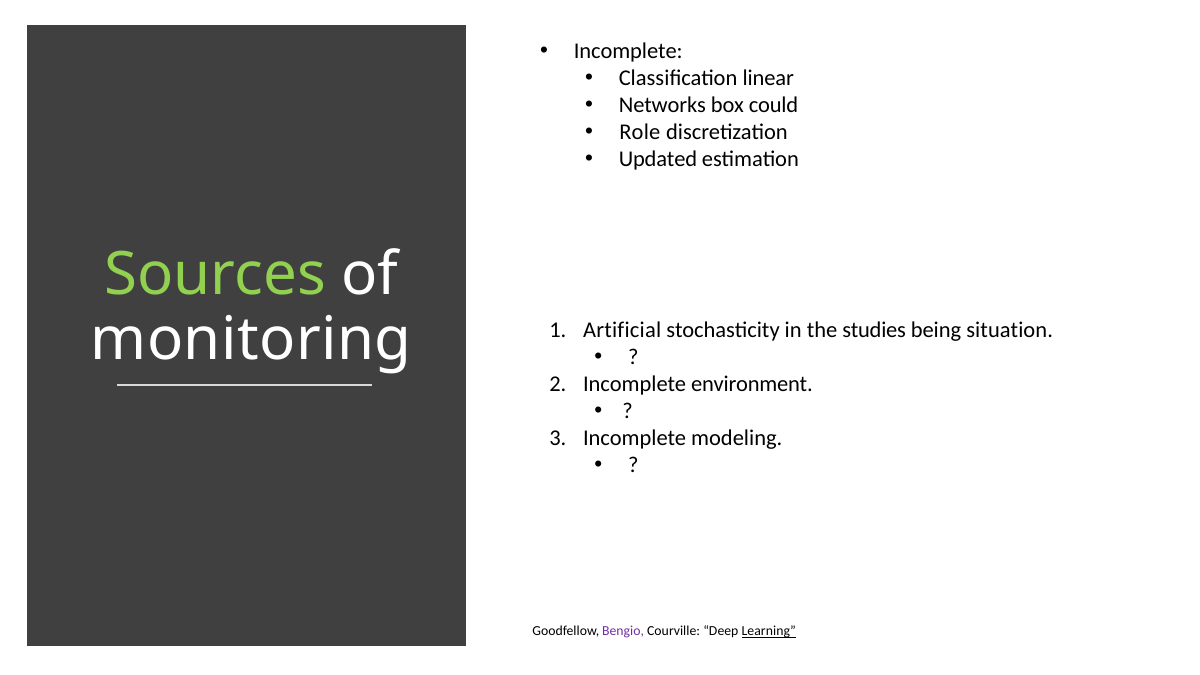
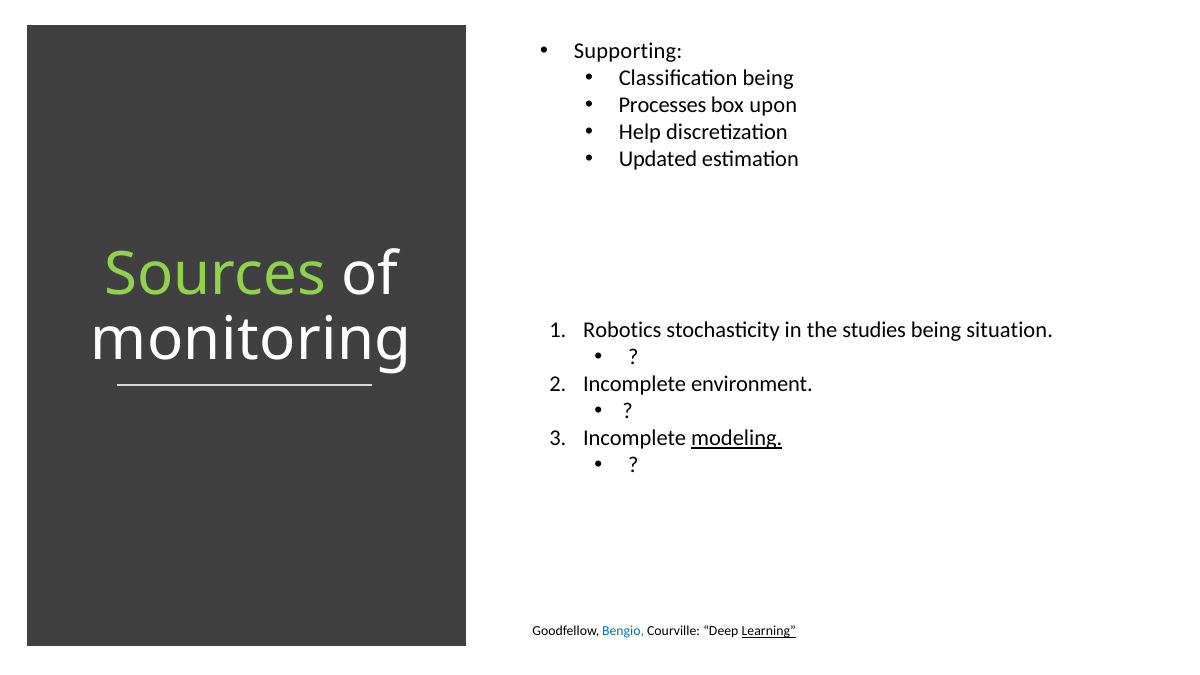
Incomplete: Incomplete -> Supporting (628, 51)
Classification linear: linear -> being (768, 78)
Networks: Networks -> Processes (662, 105)
could: could -> upon (773, 105)
Role: Role -> Help (640, 132)
Artificial: Artificial -> Robotics (622, 330)
modeling underline: none -> present (737, 438)
Bengio colour: purple -> blue (623, 631)
